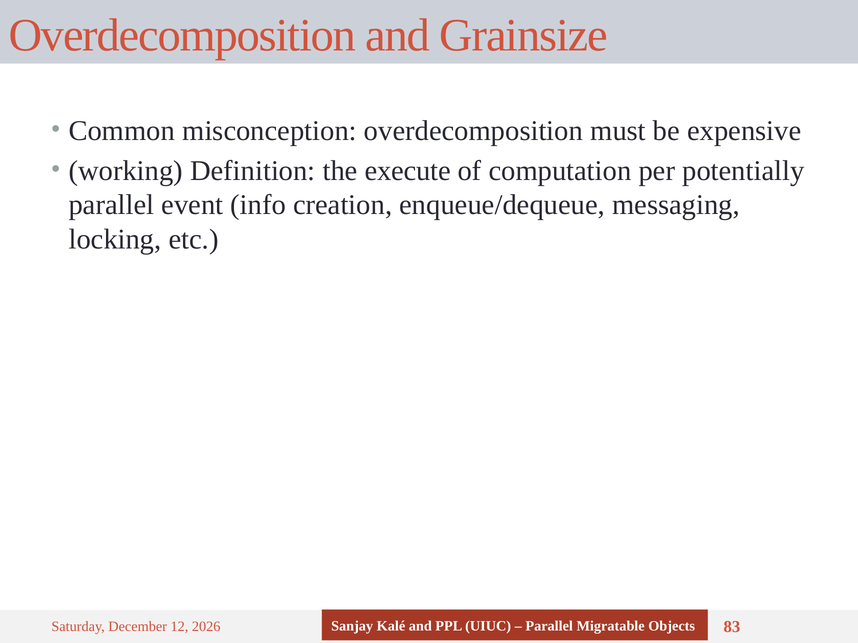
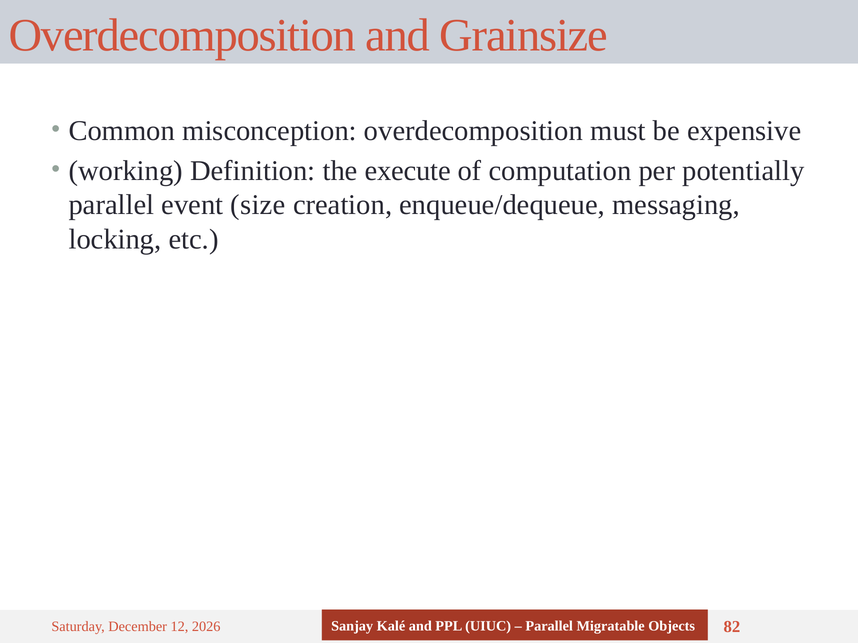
info: info -> size (258, 205)
83: 83 -> 82 (732, 627)
